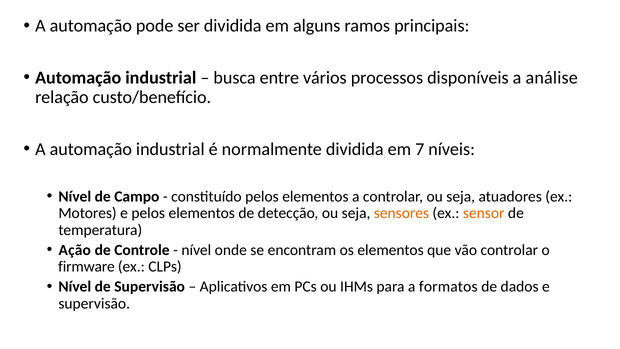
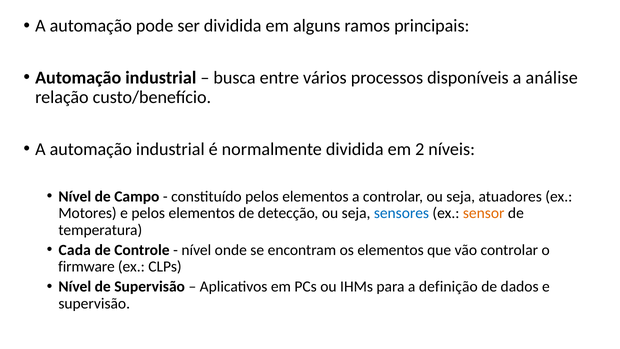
7: 7 -> 2 (420, 149)
sensores colour: orange -> blue (401, 213)
Ação: Ação -> Cada (75, 250)
formatos: formatos -> definição (448, 286)
